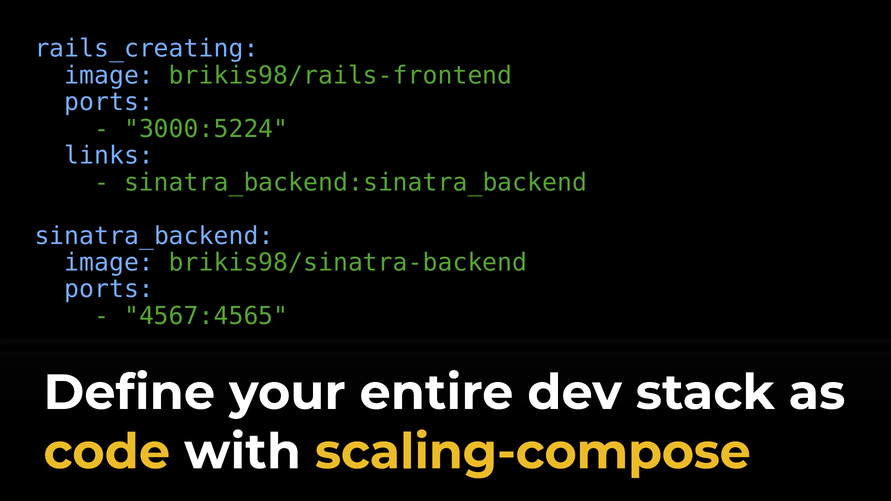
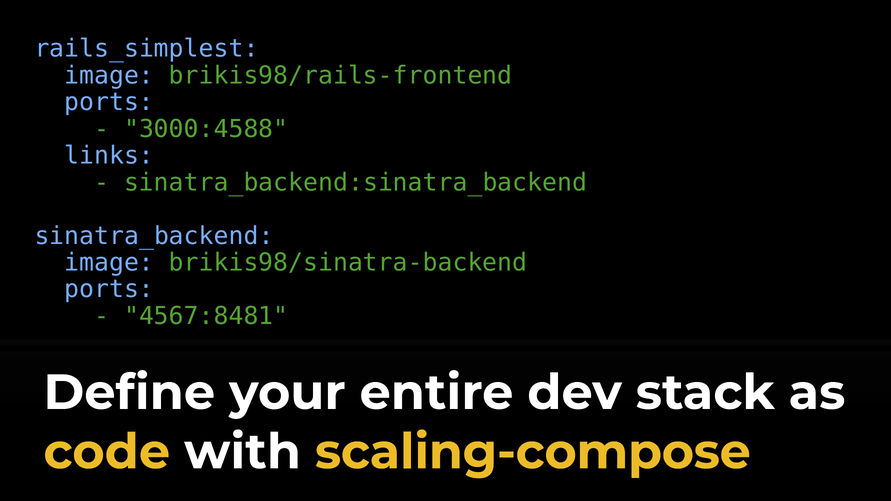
rails_creating: rails_creating -> rails_simplest (147, 49)
3000:5224: 3000:5224 -> 3000:4588 (206, 129)
4567:4565: 4567:4565 -> 4567:8481 (206, 316)
